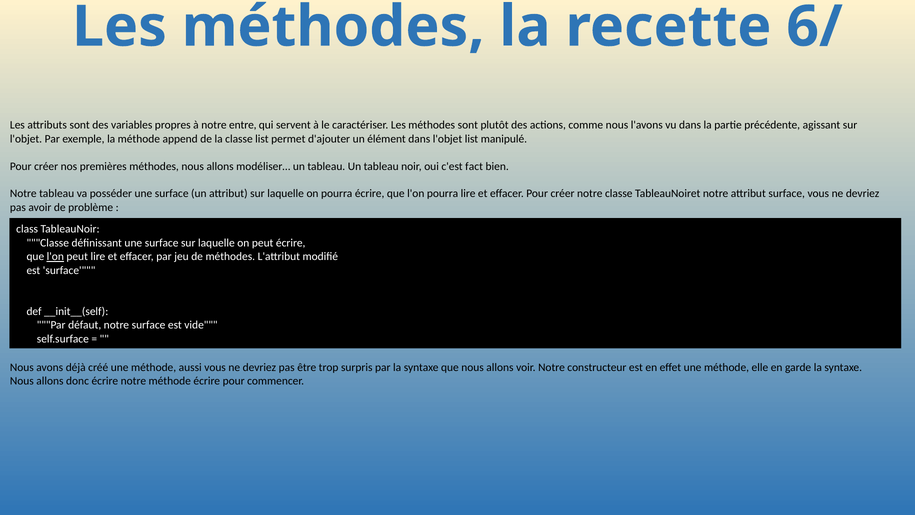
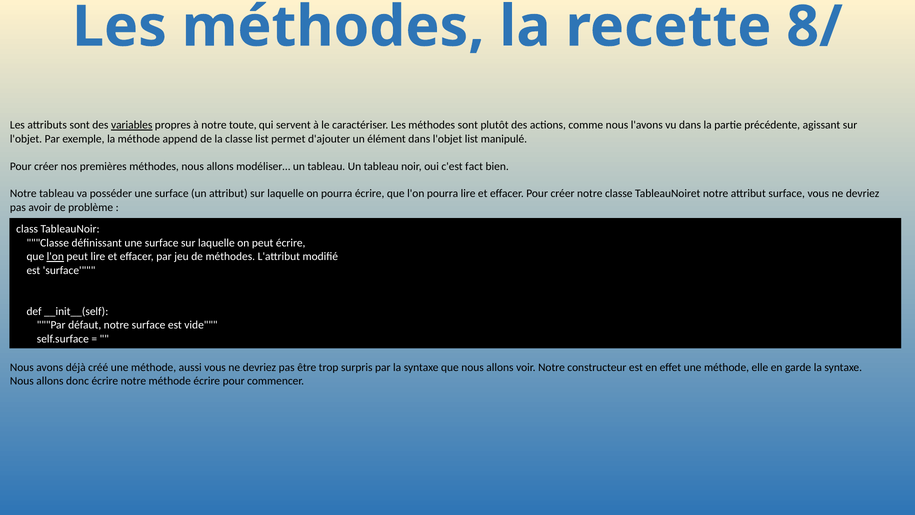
6/: 6/ -> 8/ (815, 27)
variables underline: none -> present (132, 125)
entre: entre -> toute (243, 125)
